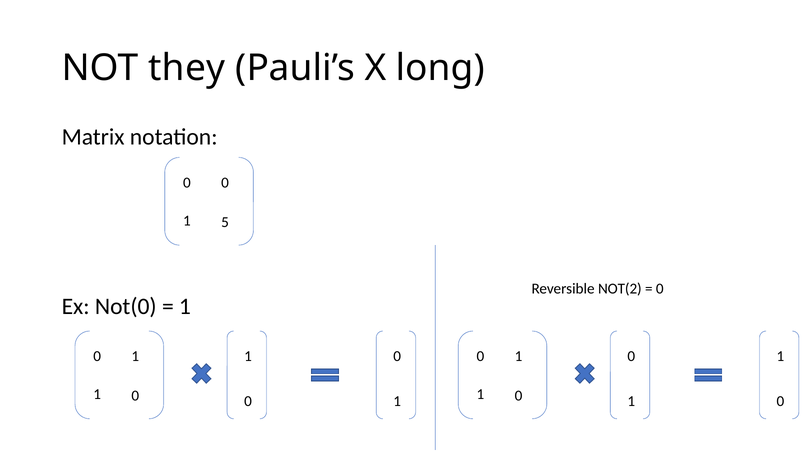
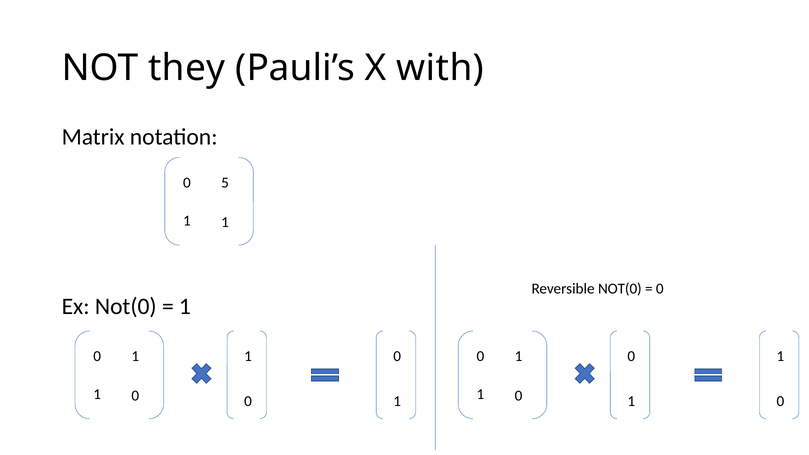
long: long -> with (440, 68)
0: 0 -> 5 (225, 183)
5: 5 -> 1 (225, 222)
Reversible NOT(2: NOT(2 -> NOT(0 (620, 289)
